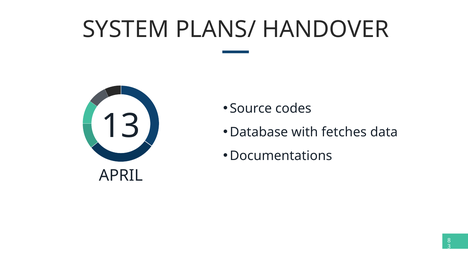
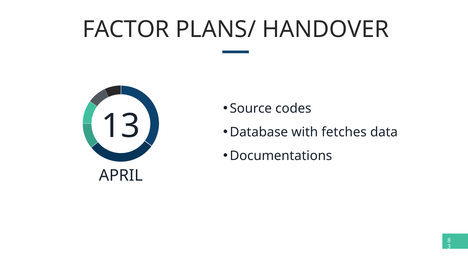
SYSTEM: SYSTEM -> FACTOR (126, 29)
